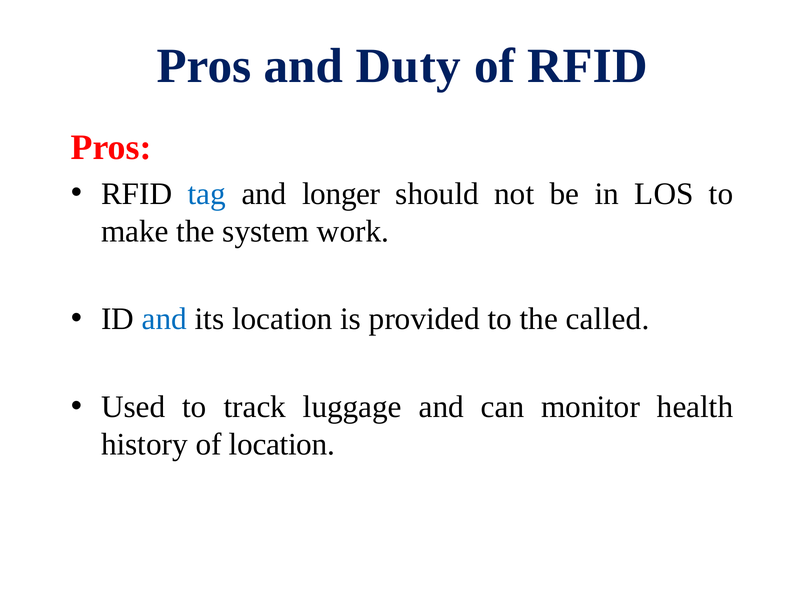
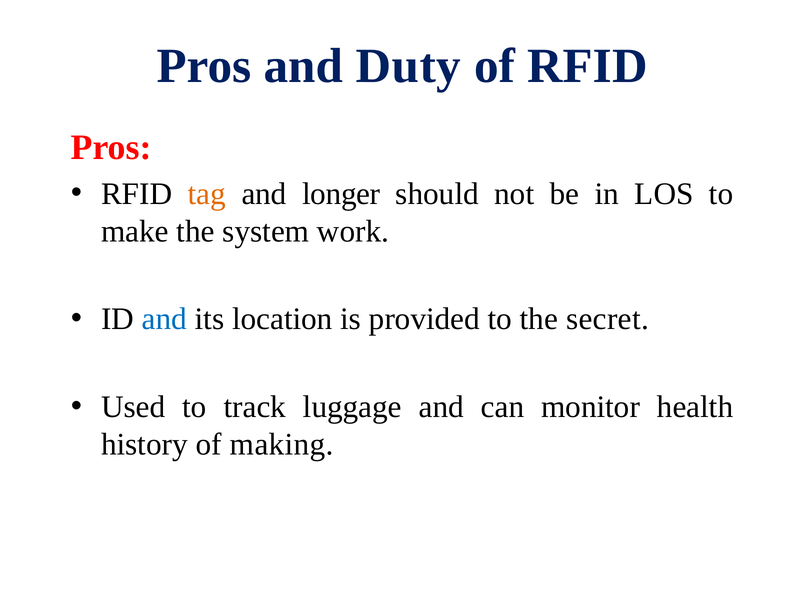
tag colour: blue -> orange (207, 194)
called: called -> secret (608, 319)
of location: location -> making (282, 444)
